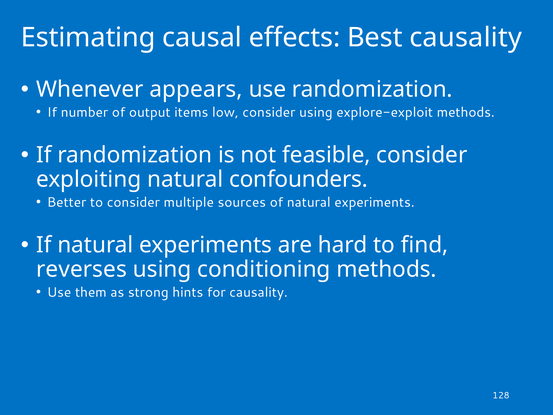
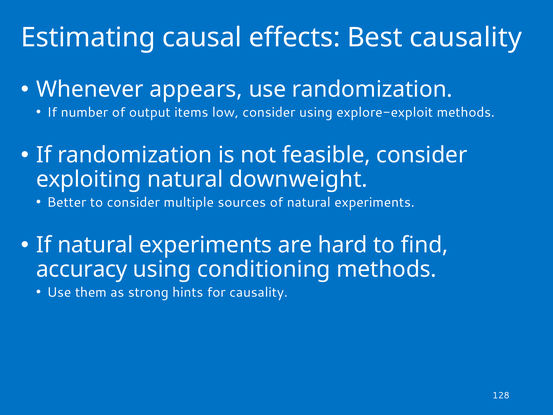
confounders: confounders -> downweight (298, 179)
reverses: reverses -> accuracy (82, 269)
